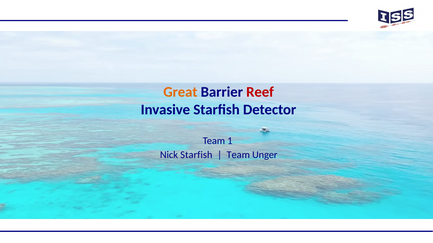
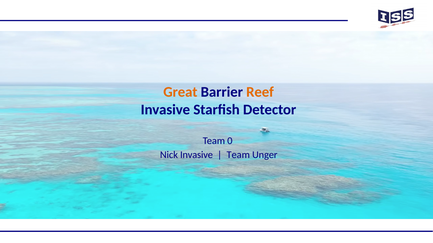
Reef colour: red -> orange (260, 92)
1: 1 -> 0 (230, 141)
Nick Starfish: Starfish -> Invasive (196, 155)
